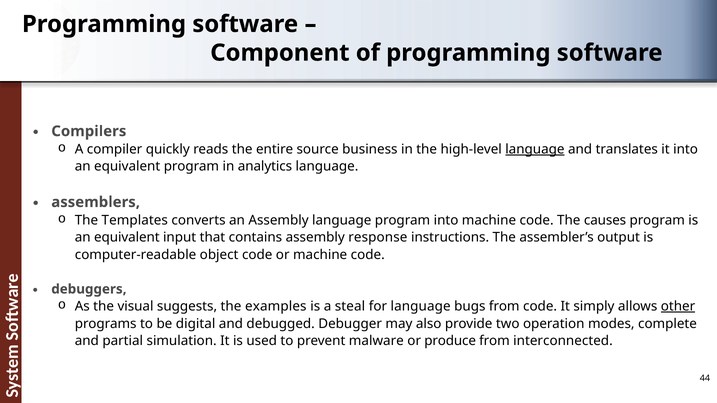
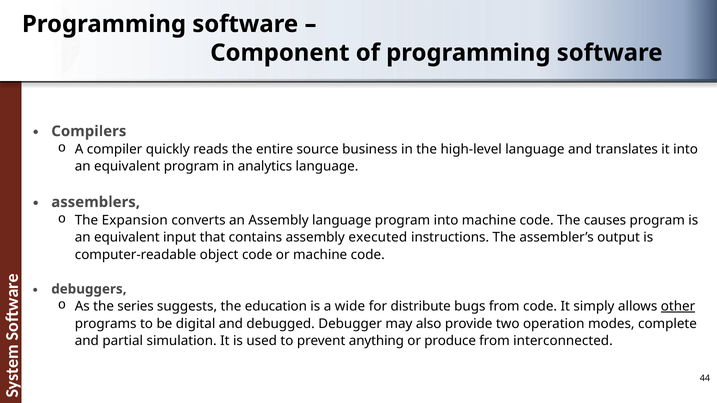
language underline: present -> none (535, 149)
Templates: Templates -> Expansion (135, 220)
response: response -> executed (378, 238)
visual: visual -> series (136, 307)
examples: examples -> education (276, 307)
steal: steal -> wide (350, 307)
for language: language -> distribute (421, 307)
malware: malware -> anything (376, 341)
